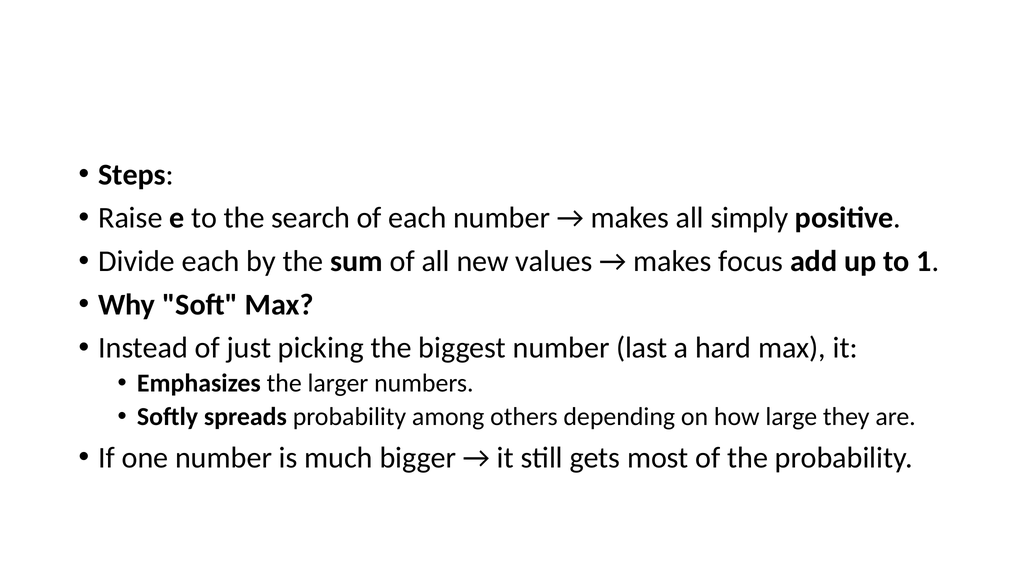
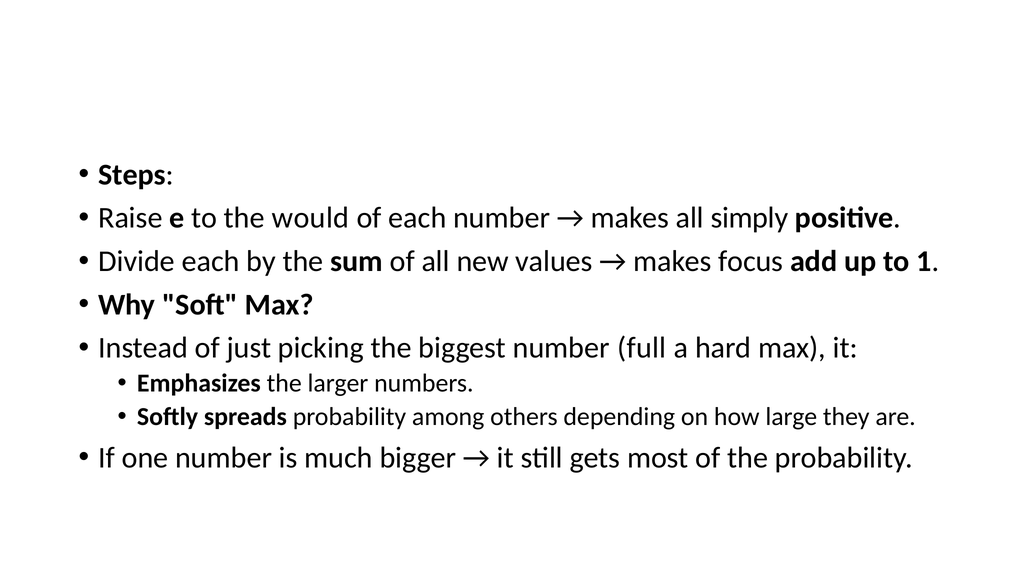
search: search -> would (310, 218)
last: last -> full (642, 348)
